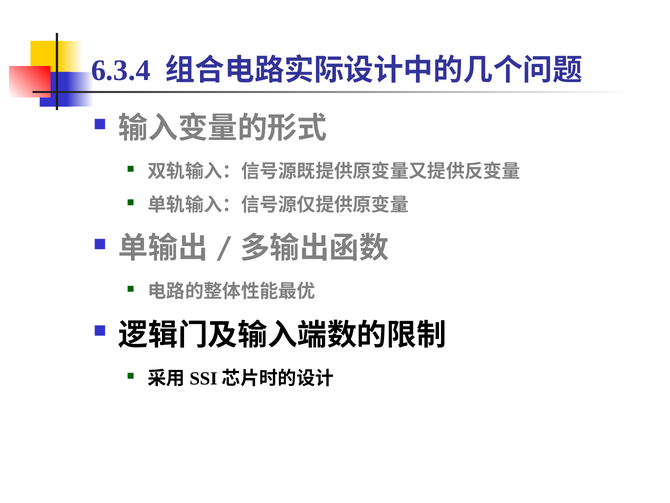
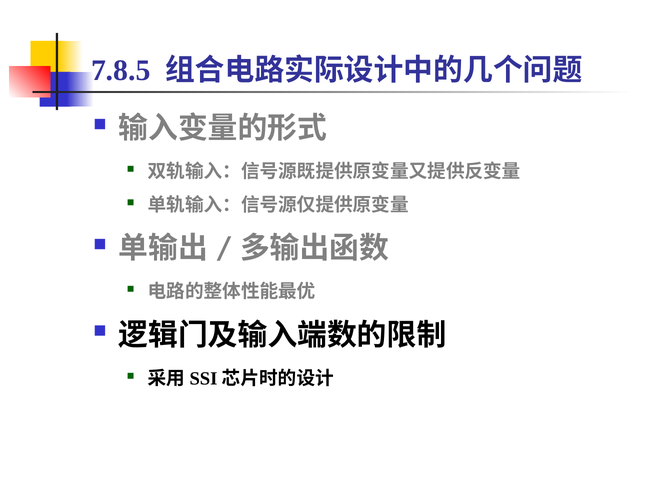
6.3.4: 6.3.4 -> 7.8.5 (121, 70)
